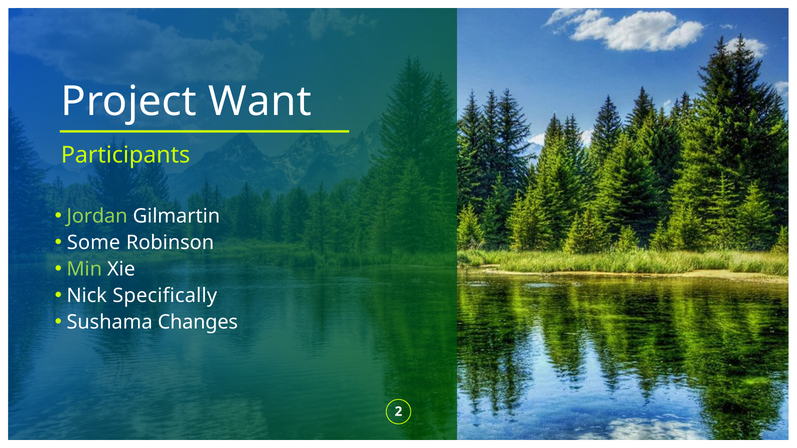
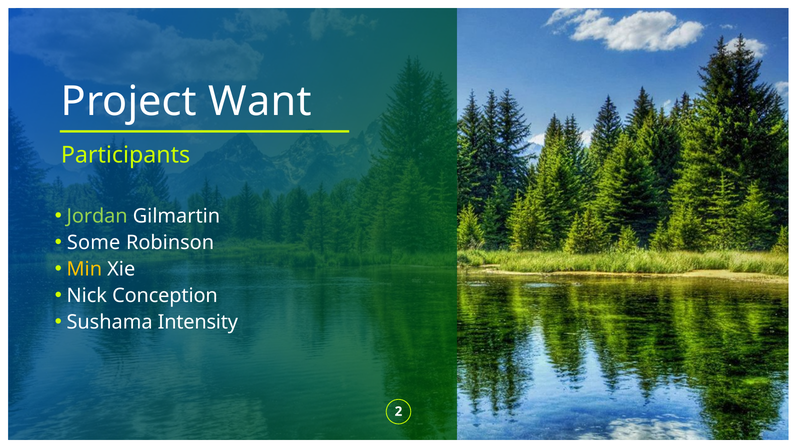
Min colour: light green -> yellow (84, 269)
Specifically: Specifically -> Conception (165, 296)
Changes: Changes -> Intensity (198, 322)
